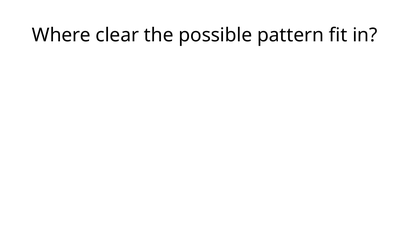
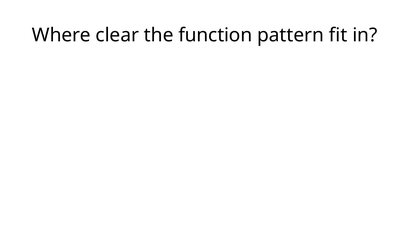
possible: possible -> function (215, 35)
